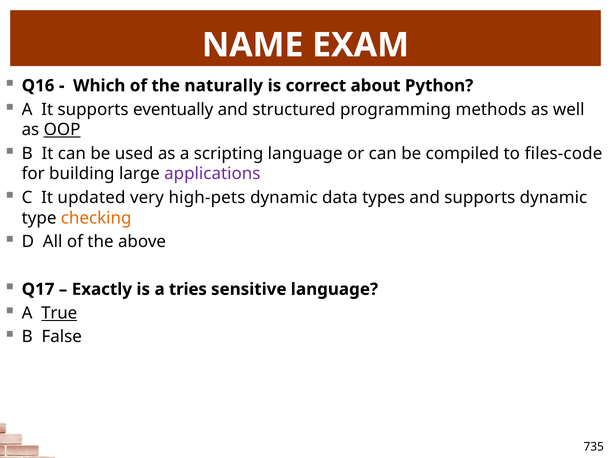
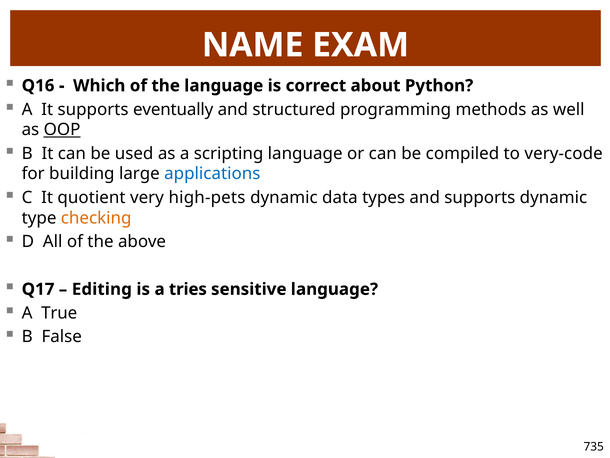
the naturally: naturally -> language (224, 86)
files-code: files-code -> very-code (564, 153)
applications colour: purple -> blue (212, 174)
updated: updated -> quotient (92, 197)
Exactly: Exactly -> Editing (102, 289)
True underline: present -> none (59, 313)
